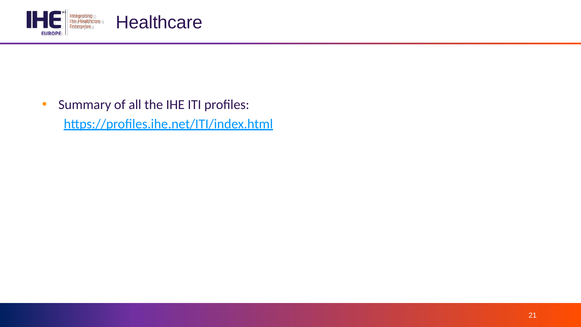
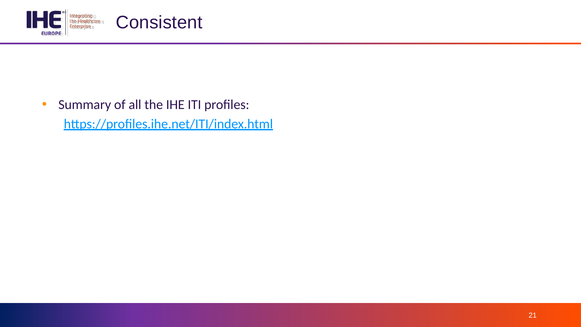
Healthcare: Healthcare -> Consistent (159, 23)
